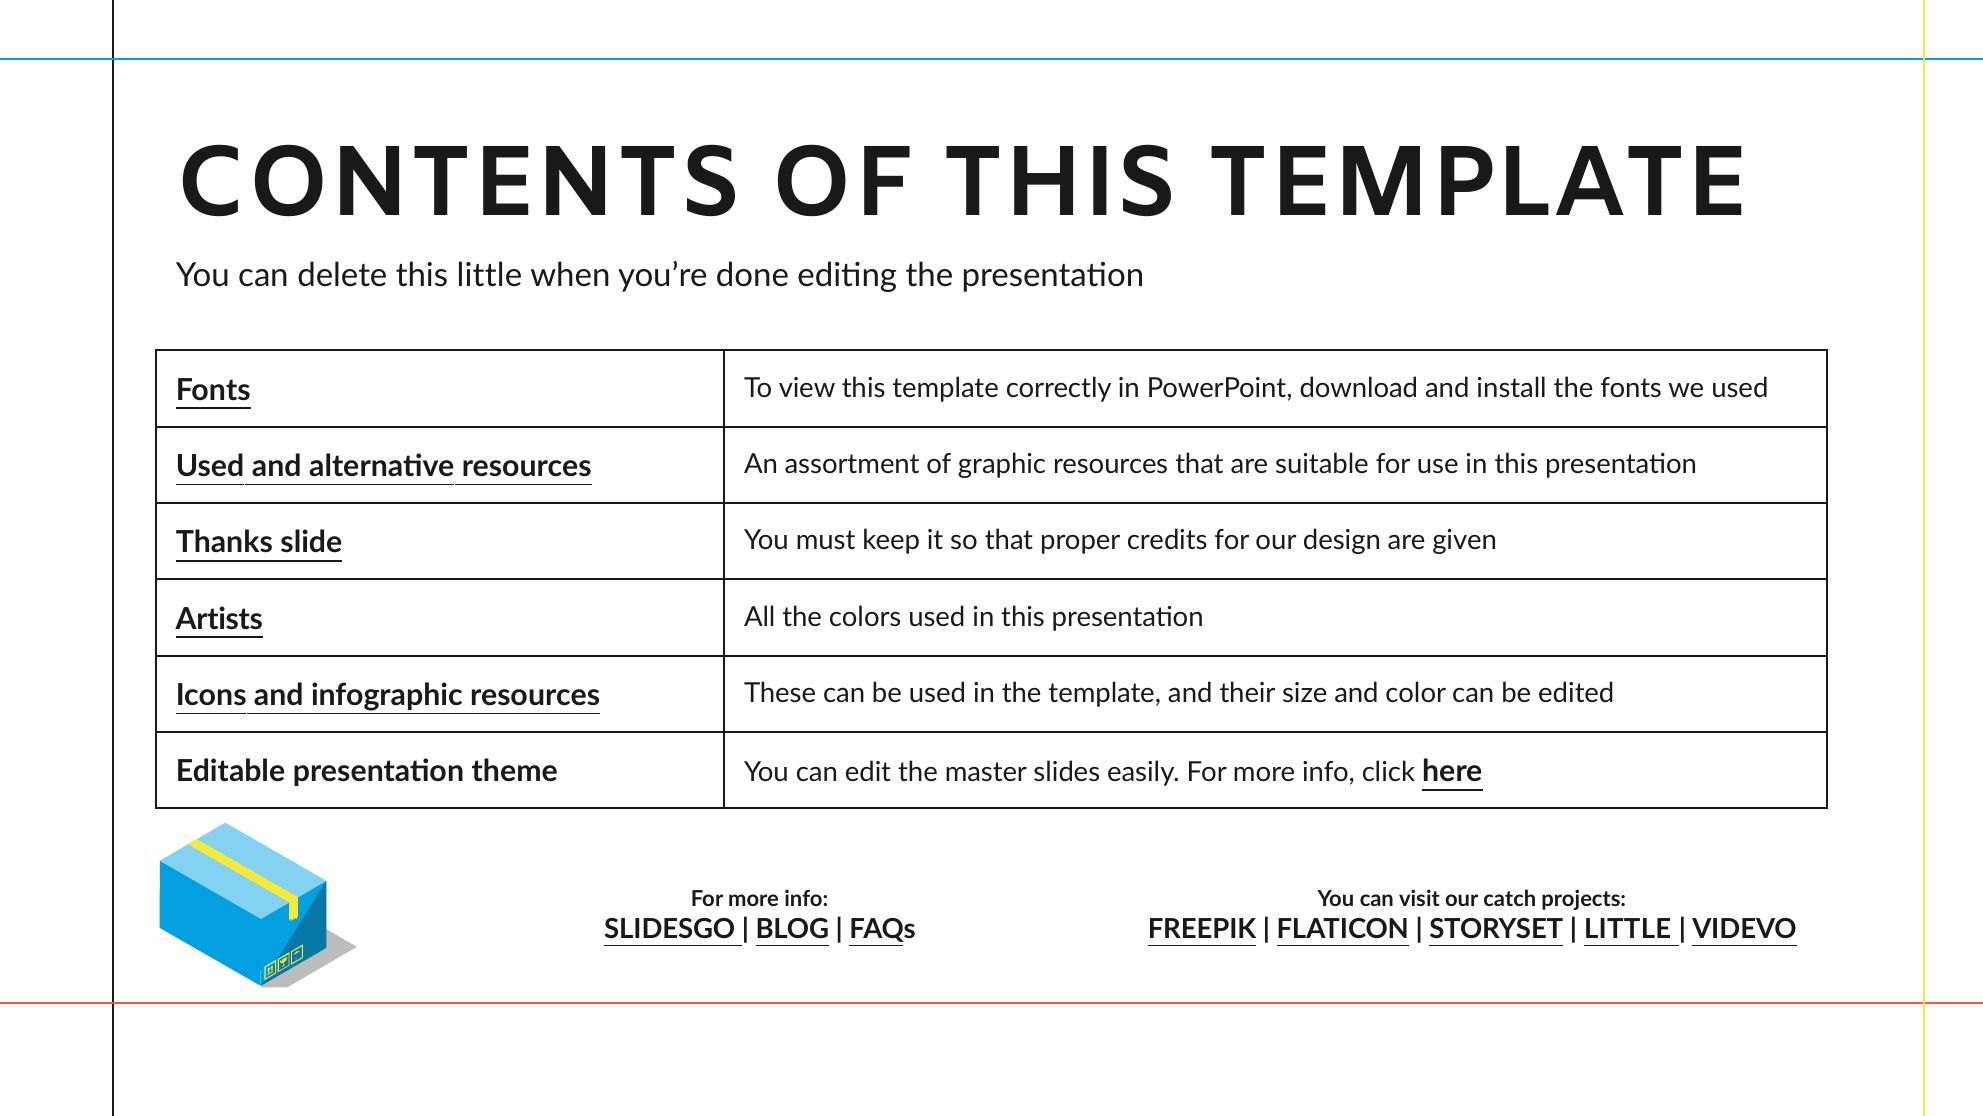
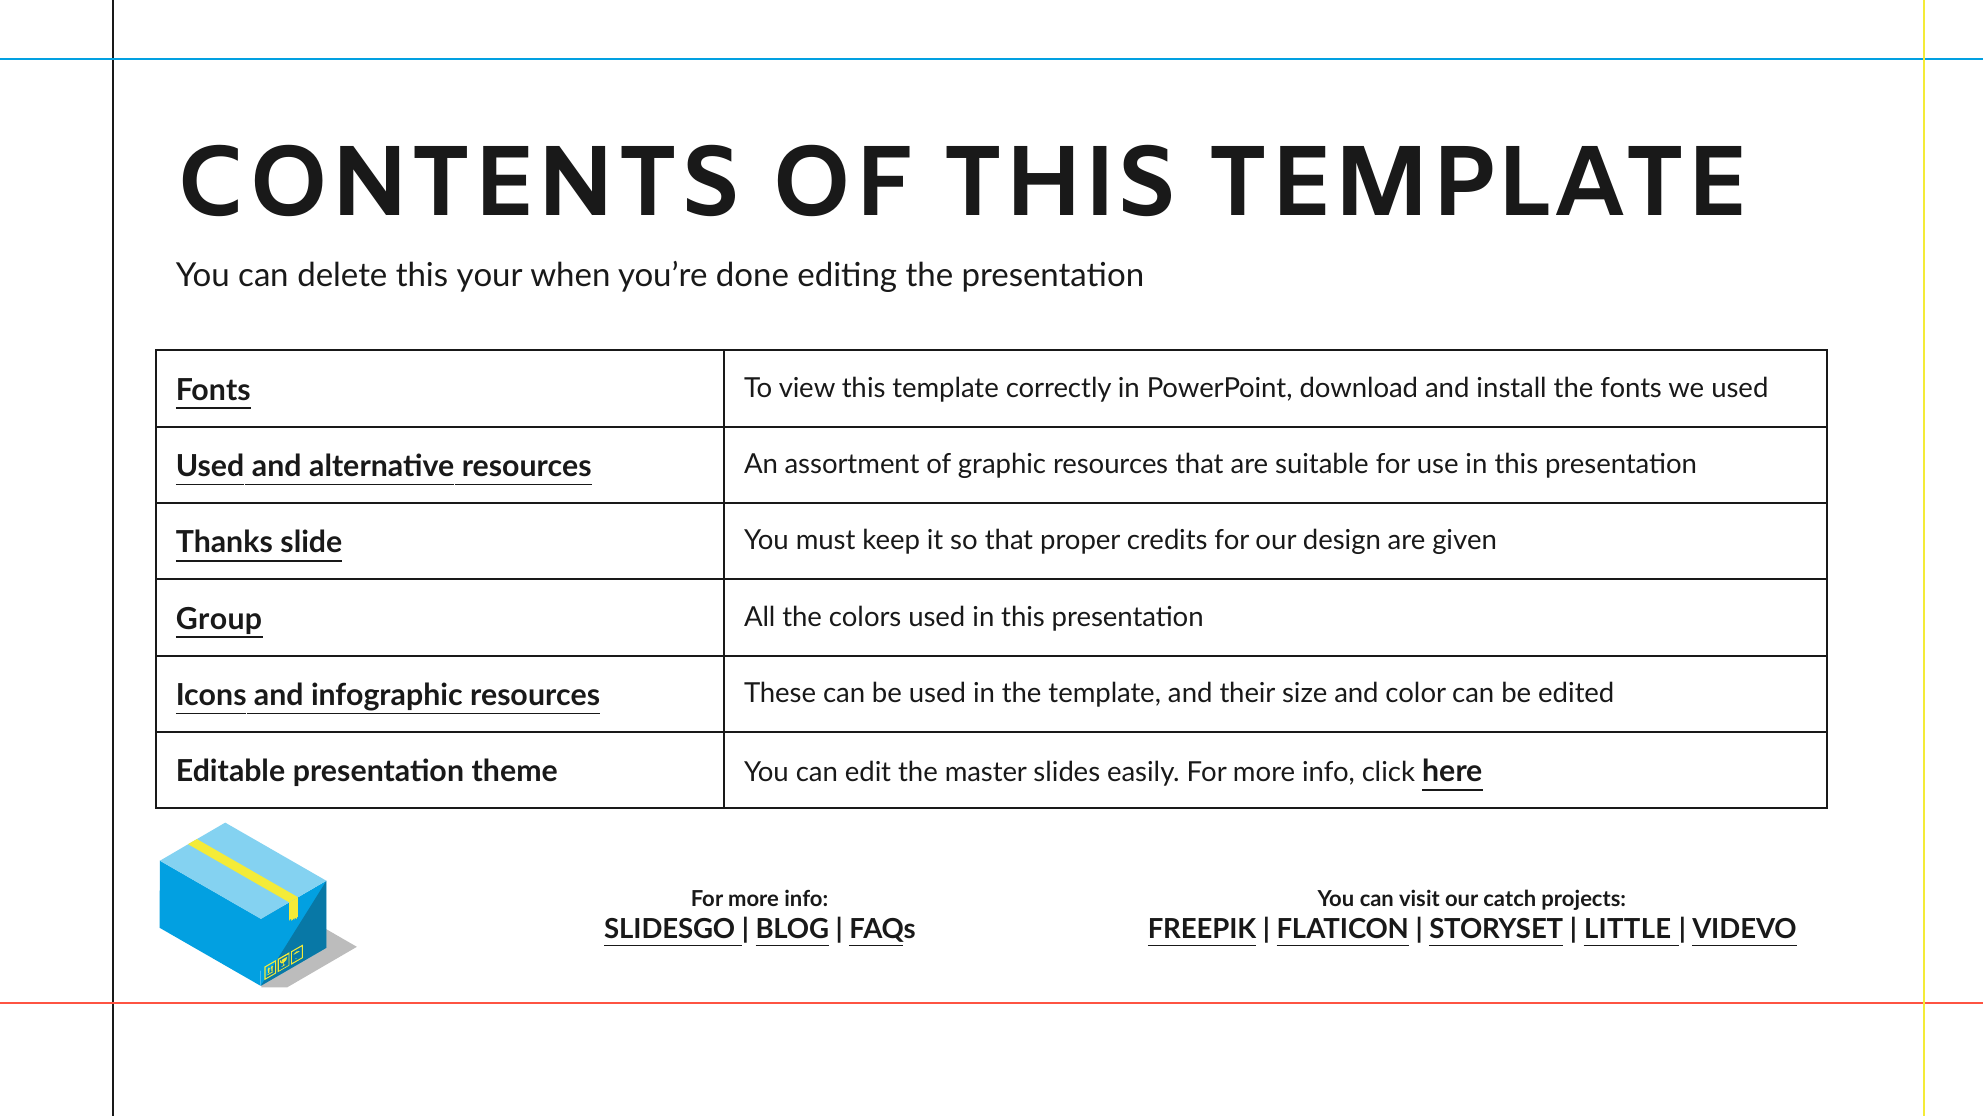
this little: little -> your (490, 275)
Artists: Artists -> Group (219, 619)
